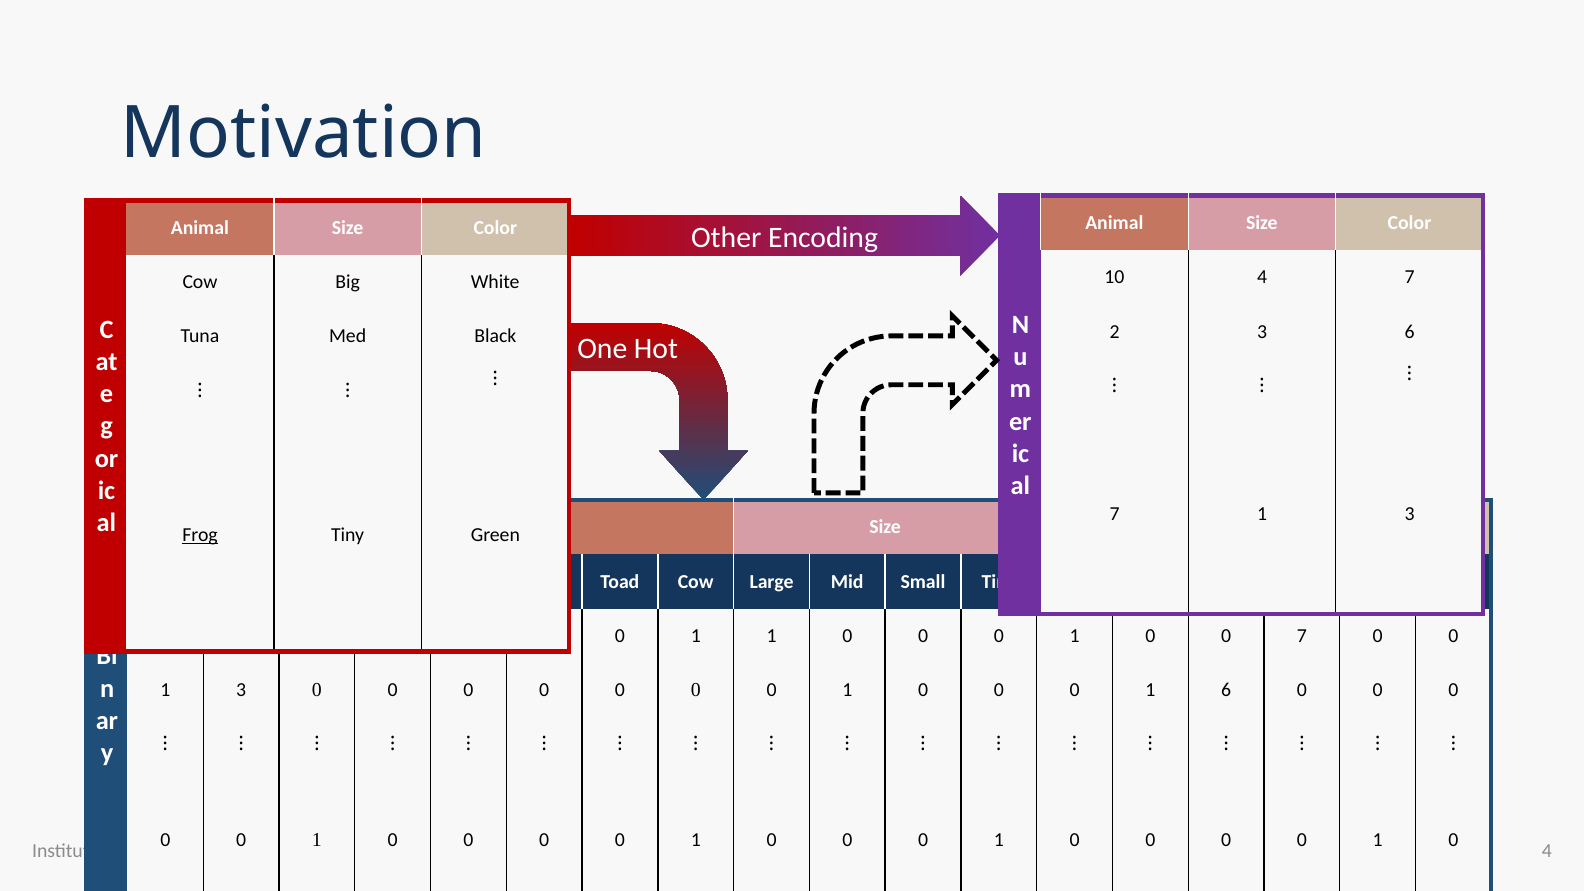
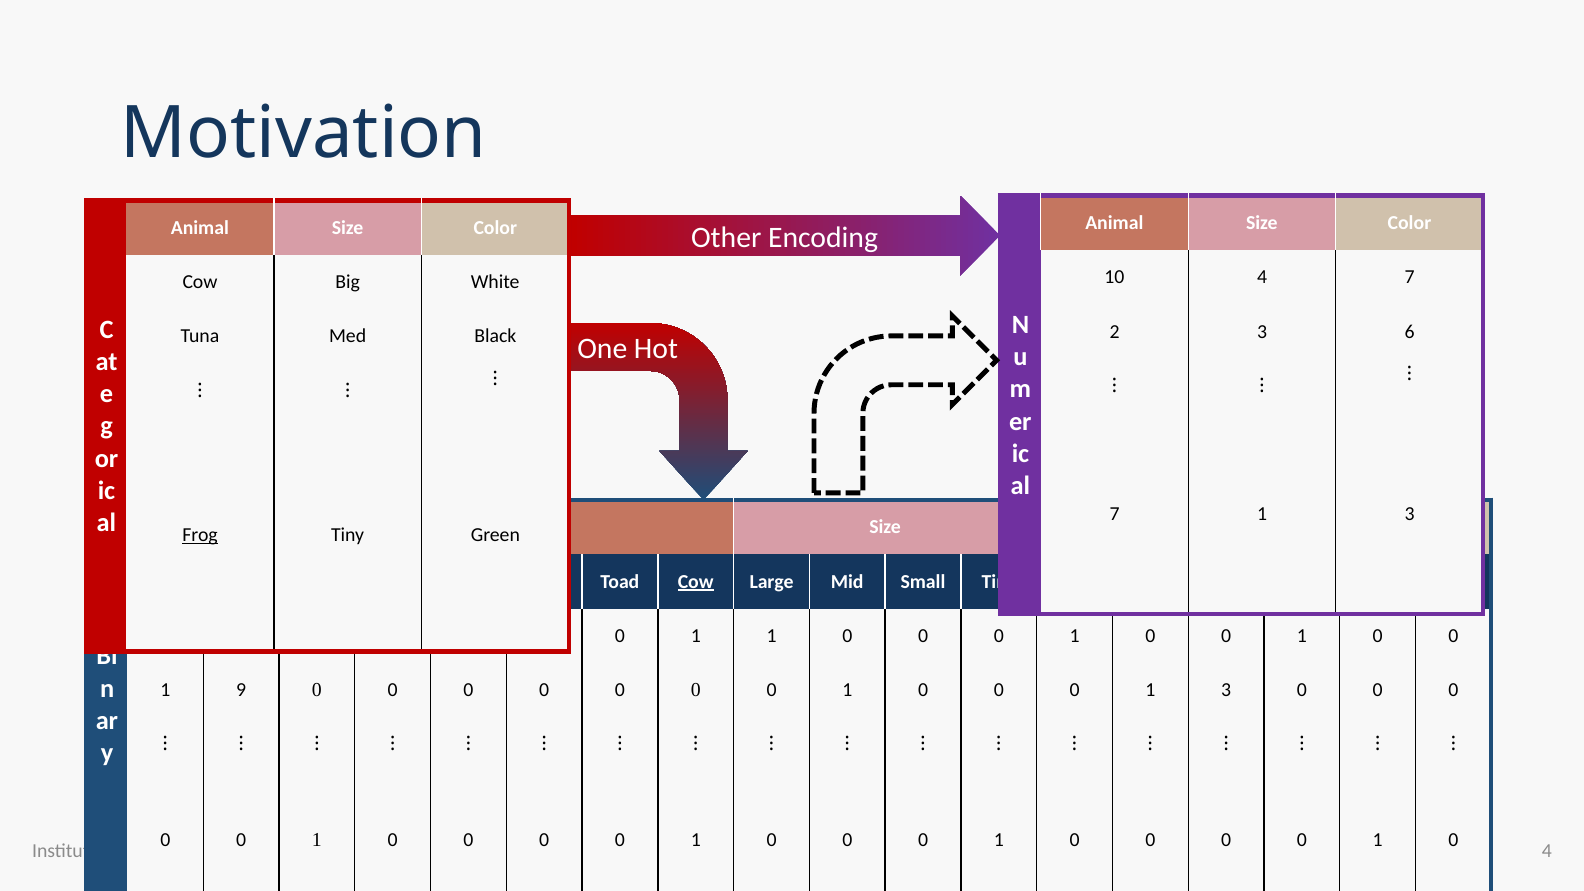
Cow underline: none -> present (696, 582)
7: 7 -> 1 (1302, 636)
3: 3 -> 9 (241, 690)
0 1 6: 6 -> 3 (1226, 690)
